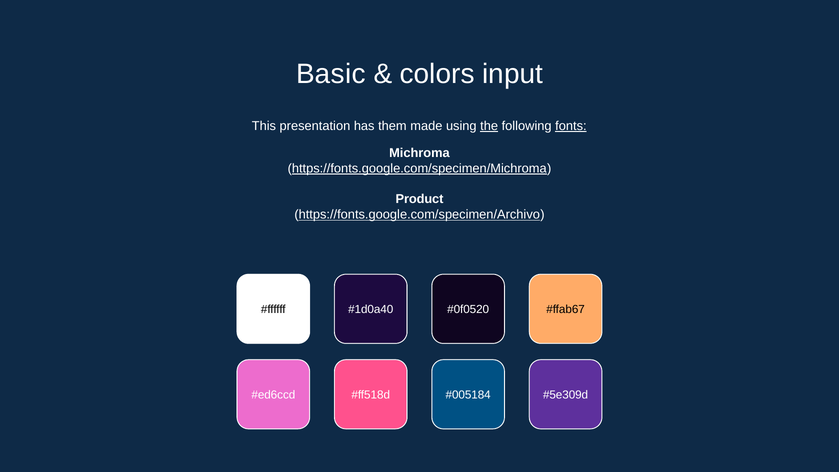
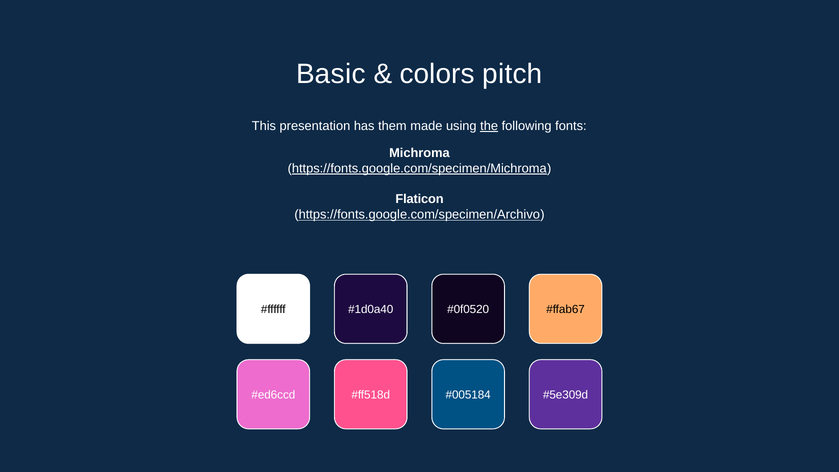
input: input -> pitch (512, 74)
fonts underline: present -> none (571, 126)
Product: Product -> Flaticon (420, 199)
